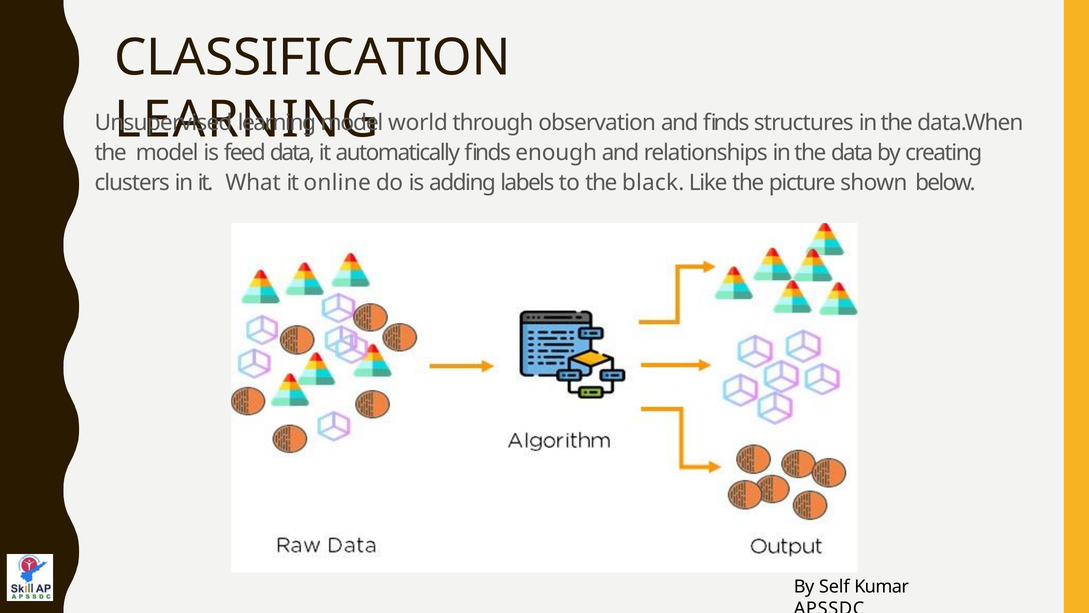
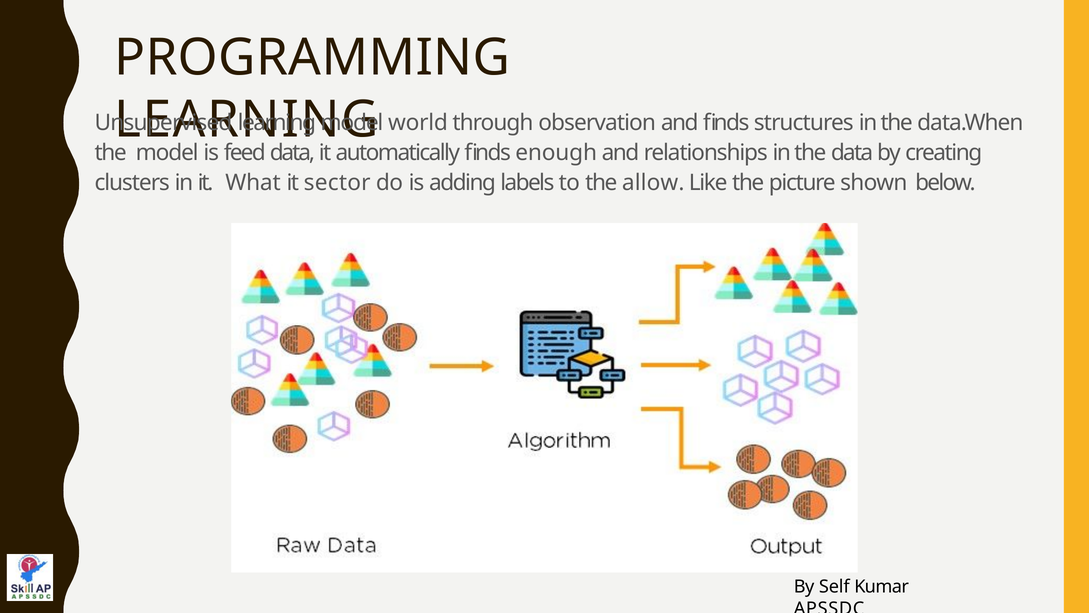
CLASSIFICATION: CLASSIFICATION -> PROGRAMMING (312, 58)
online: online -> sector (337, 182)
black: black -> allow (653, 182)
